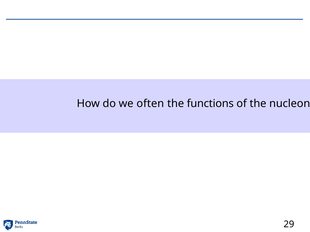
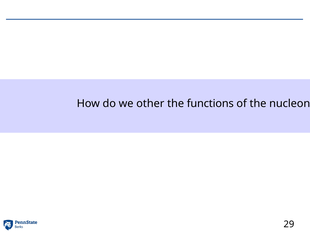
often: often -> other (150, 104)
